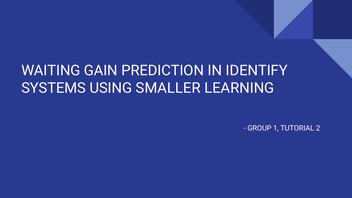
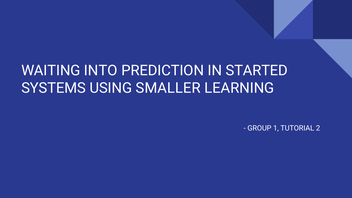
GAIN: GAIN -> INTO (101, 70)
IDENTIFY: IDENTIFY -> STARTED (257, 70)
